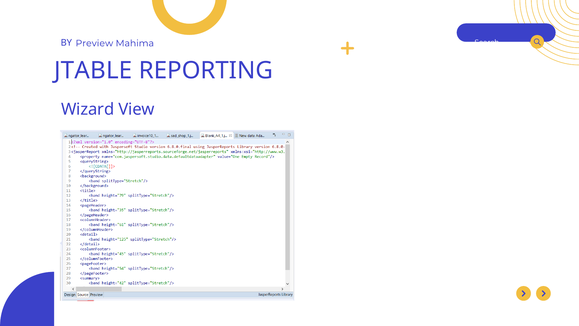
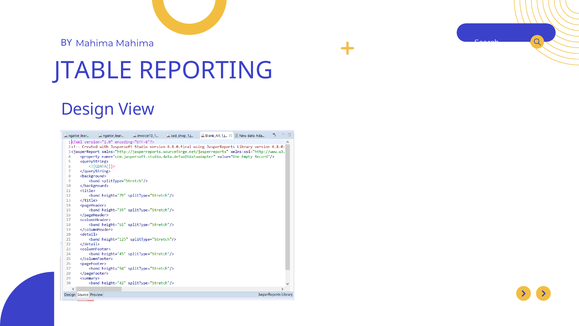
BY Preview: Preview -> Mahima (94, 43)
Wizard: Wizard -> Design (88, 109)
